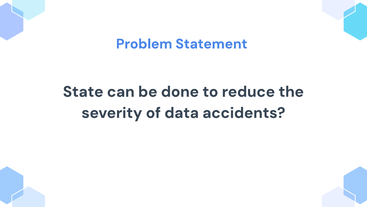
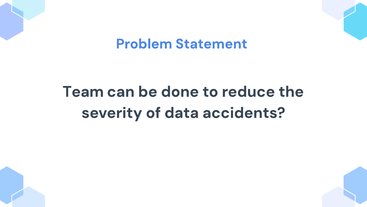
State: State -> Team (83, 91)
